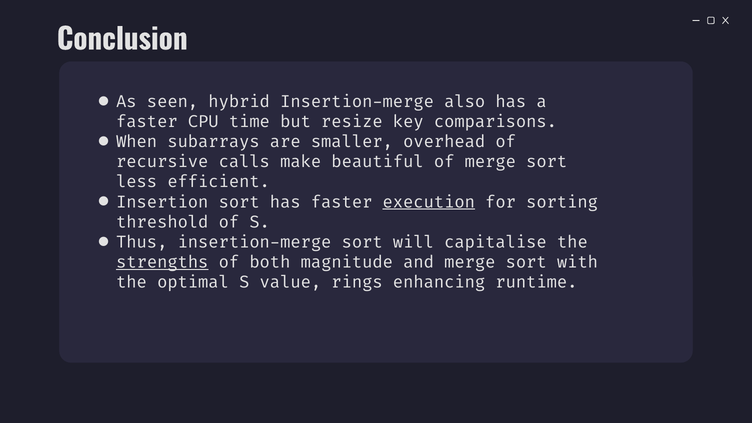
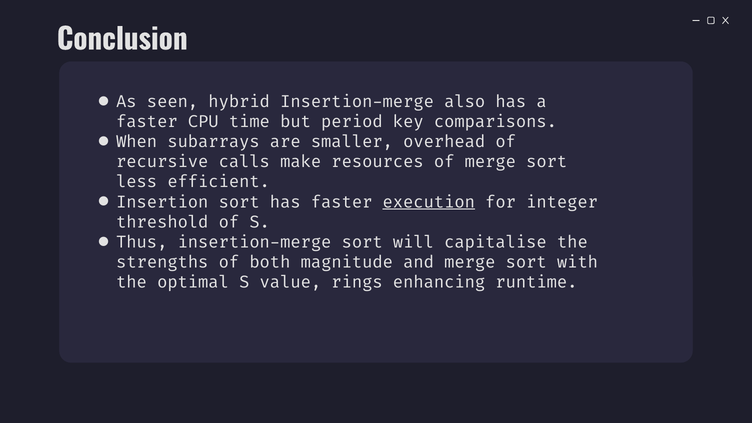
resize: resize -> period (352, 122)
beautiful: beautiful -> resources (378, 162)
sorting: sorting -> integer (562, 202)
strengths underline: present -> none (162, 262)
